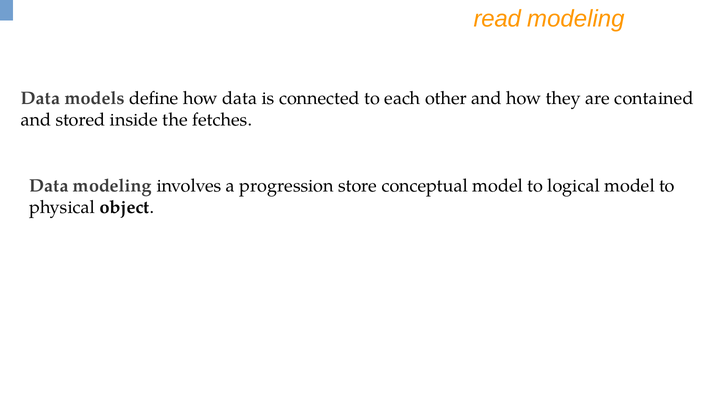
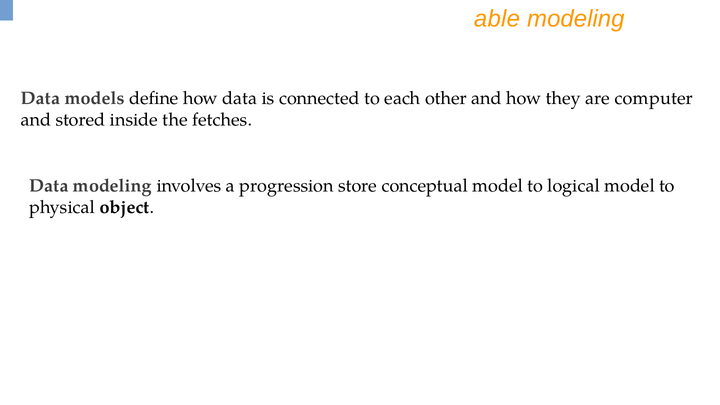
read: read -> able (497, 19)
contained: contained -> computer (654, 98)
